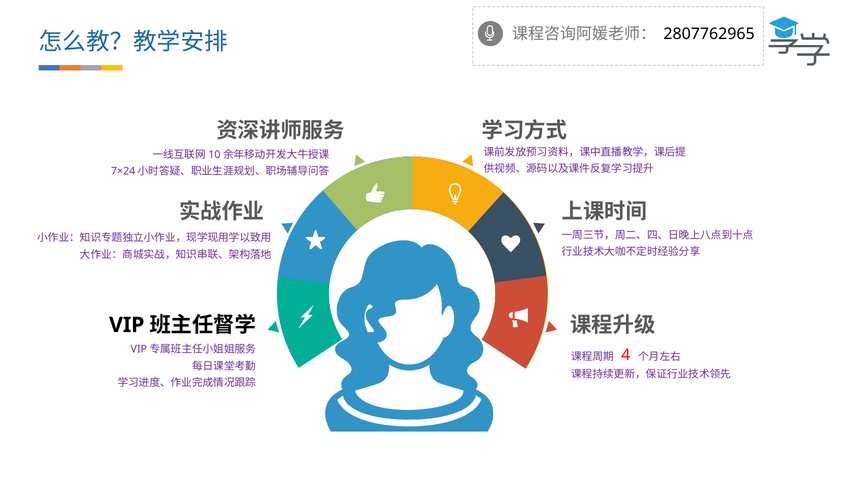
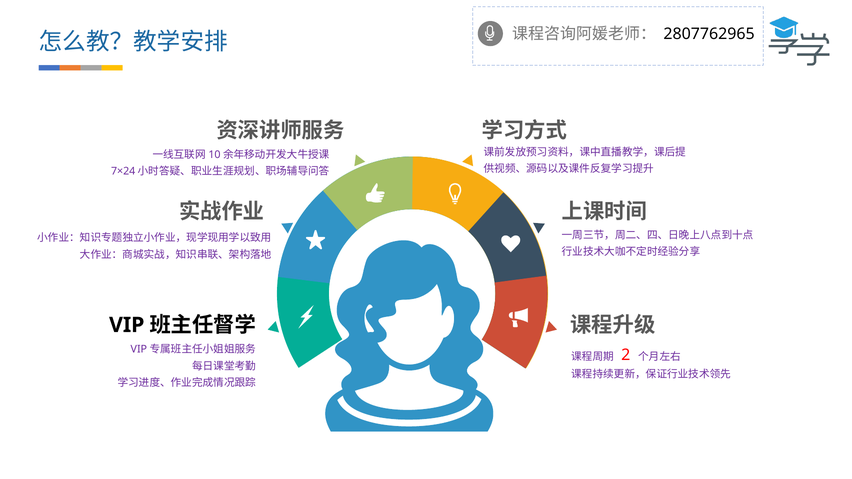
4: 4 -> 2 (626, 355)
